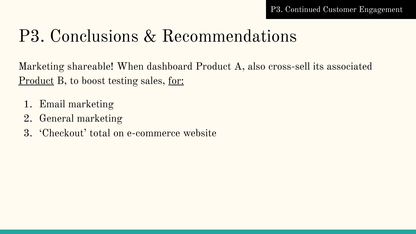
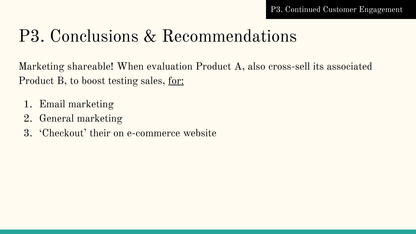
dashboard: dashboard -> evaluation (170, 66)
Product underline: present -> none (36, 81)
total: total -> their (100, 133)
